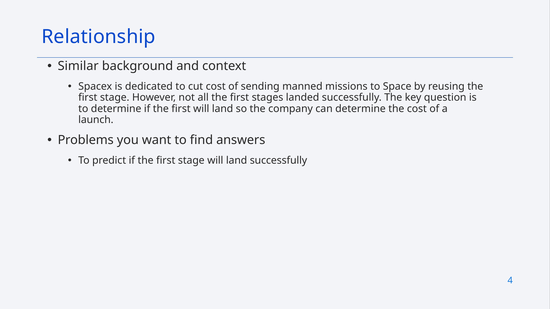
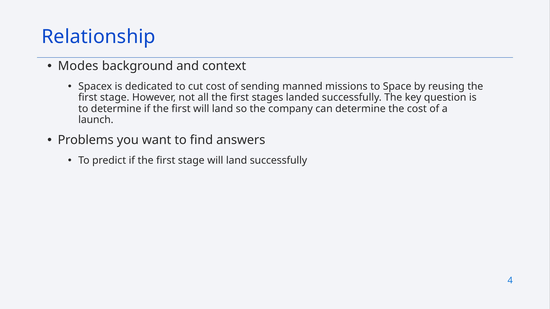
Similar: Similar -> Modes (78, 66)
